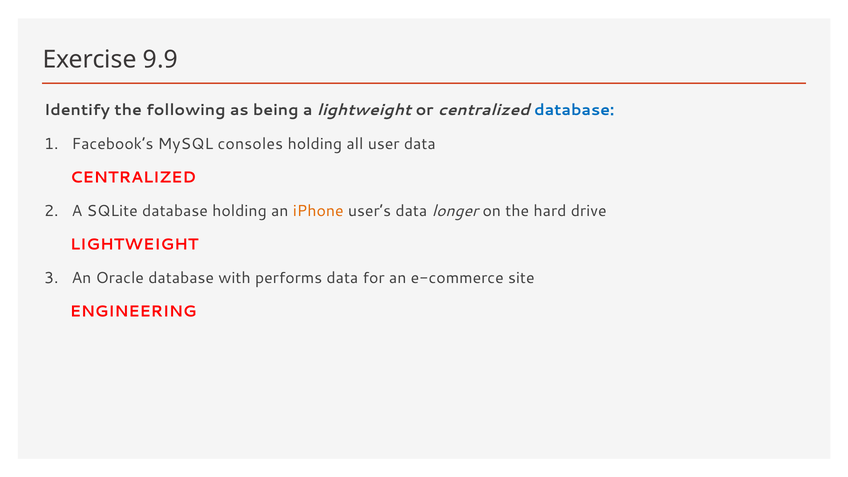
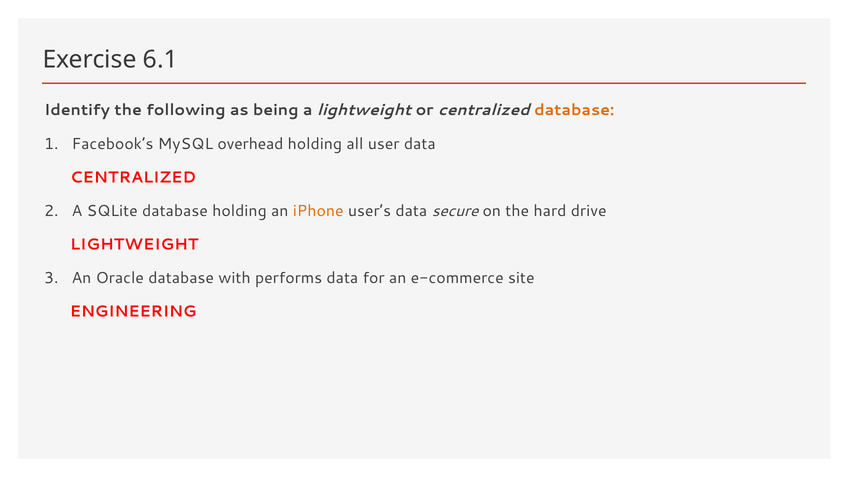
9.9: 9.9 -> 6.1 (160, 59)
database colour: blue -> orange (574, 110)
consoles: consoles -> overhead (250, 144)
longer: longer -> secure (455, 211)
